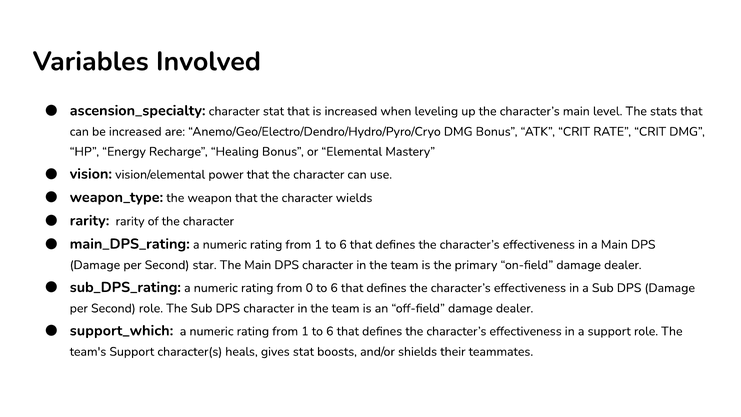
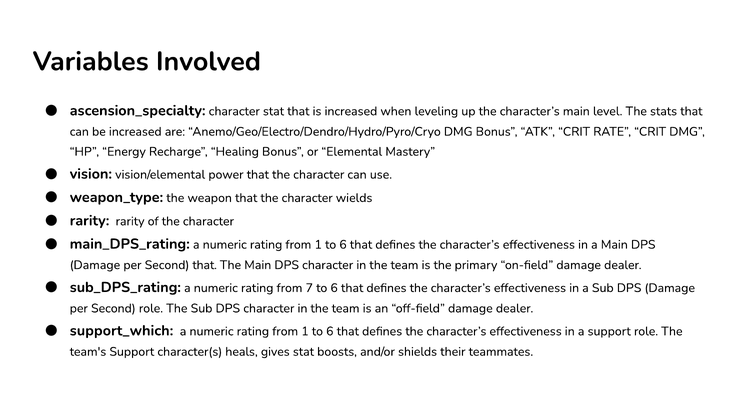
Second star: star -> that (205, 265)
0: 0 -> 7 (309, 288)
